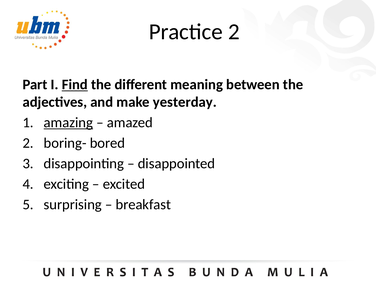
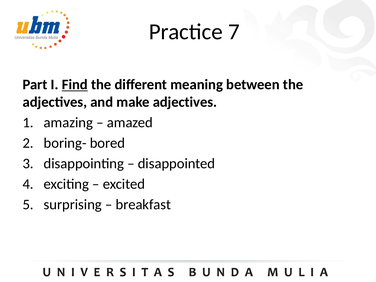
Practice 2: 2 -> 7 (234, 32)
make yesterday: yesterday -> adjectives (185, 102)
amazing underline: present -> none (68, 123)
